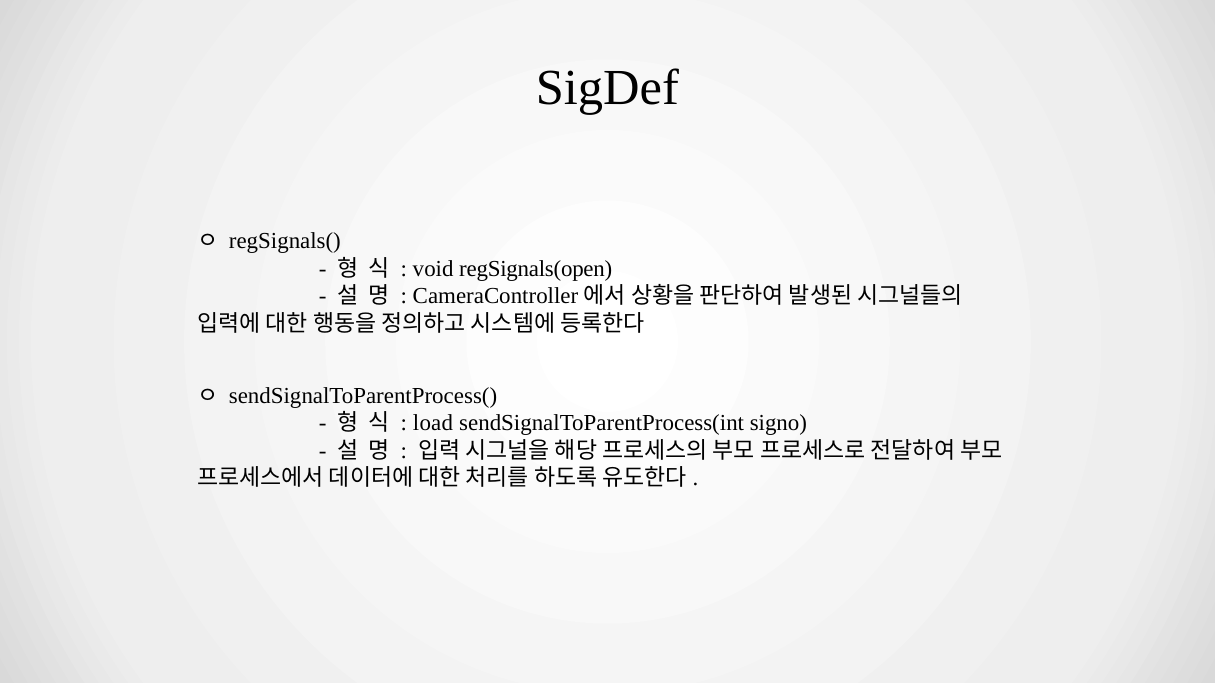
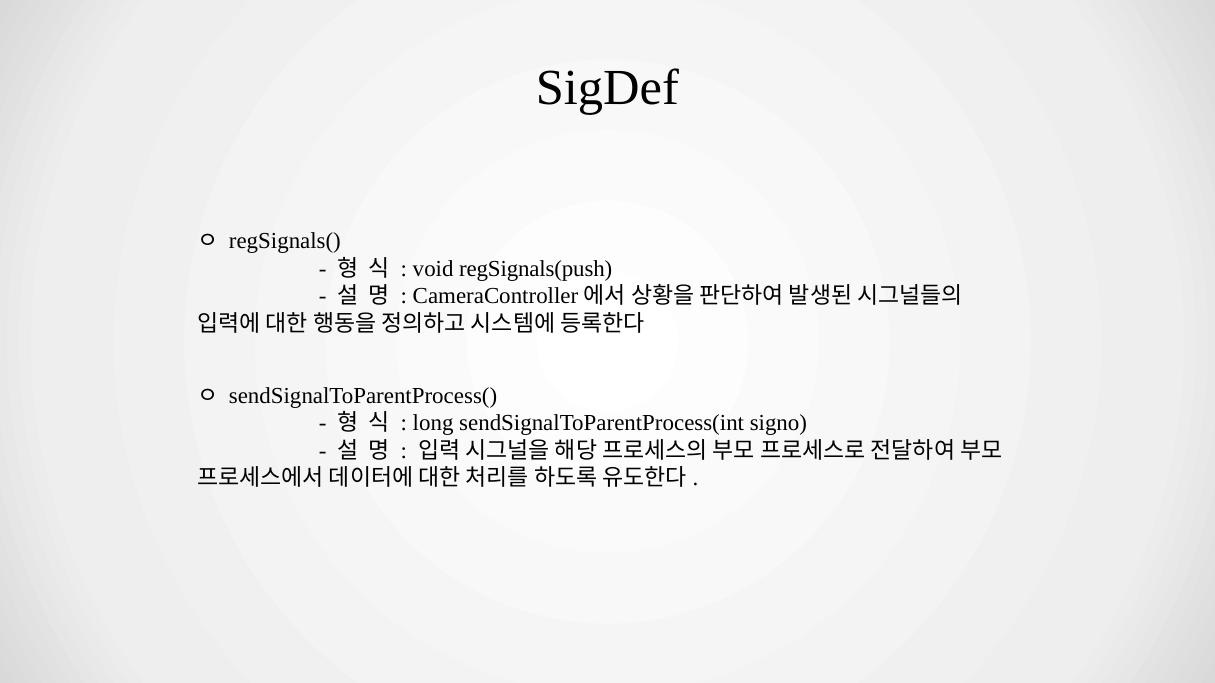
regSignals(open: regSignals(open -> regSignals(push (536, 269)
load: load -> long (433, 423)
